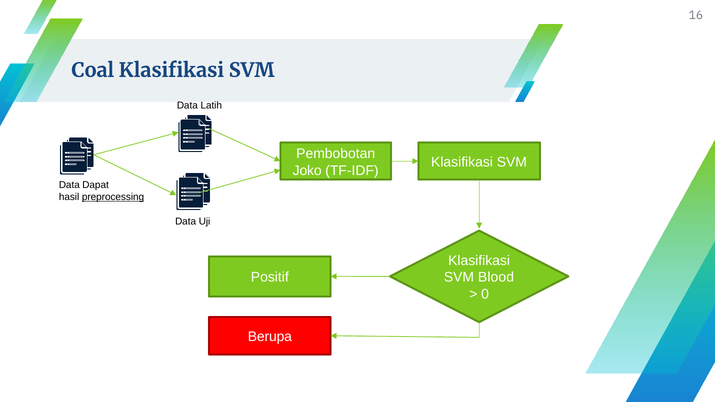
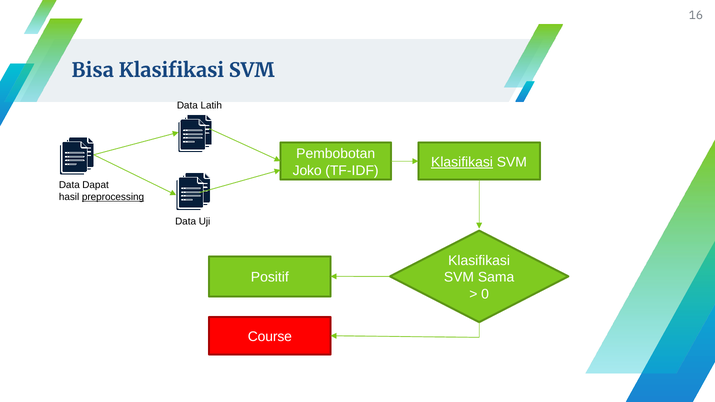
Coal: Coal -> Bisa (93, 70)
Klasifikasi underline: none -> present (462, 162)
Blood: Blood -> Sama (496, 277)
Berupa: Berupa -> Course (270, 337)
